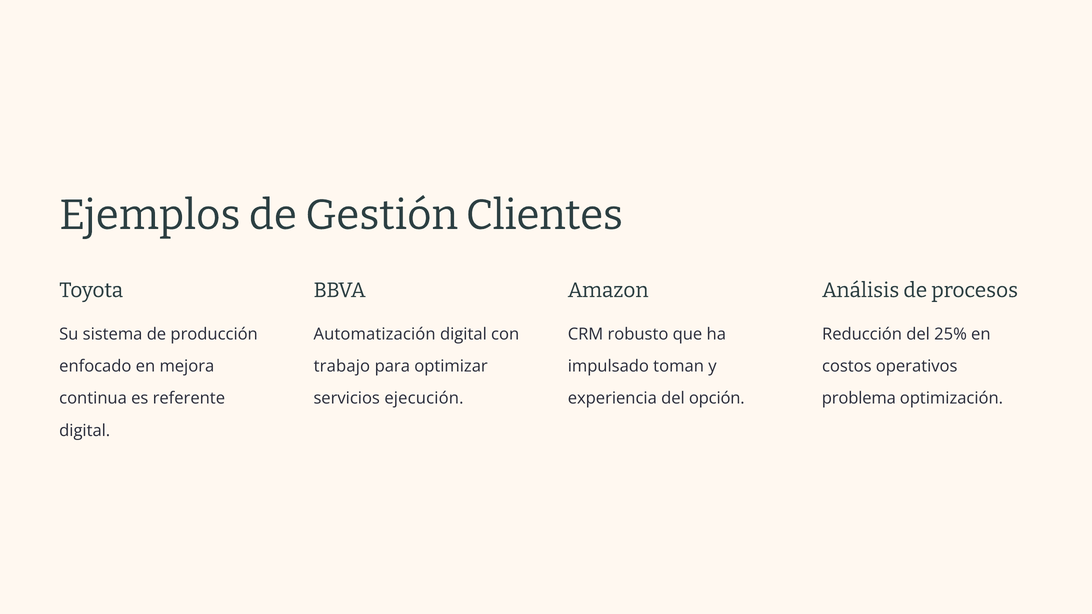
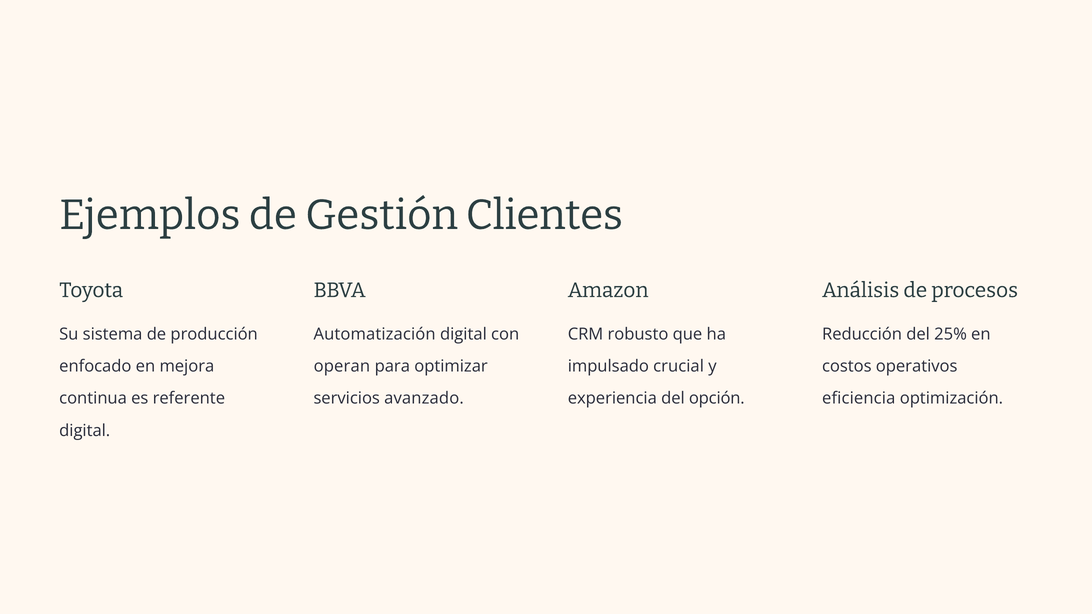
trabajo: trabajo -> operan (342, 366)
toman: toman -> crucial (679, 366)
ejecución: ejecución -> avanzado (424, 399)
problema: problema -> eficiencia (859, 399)
